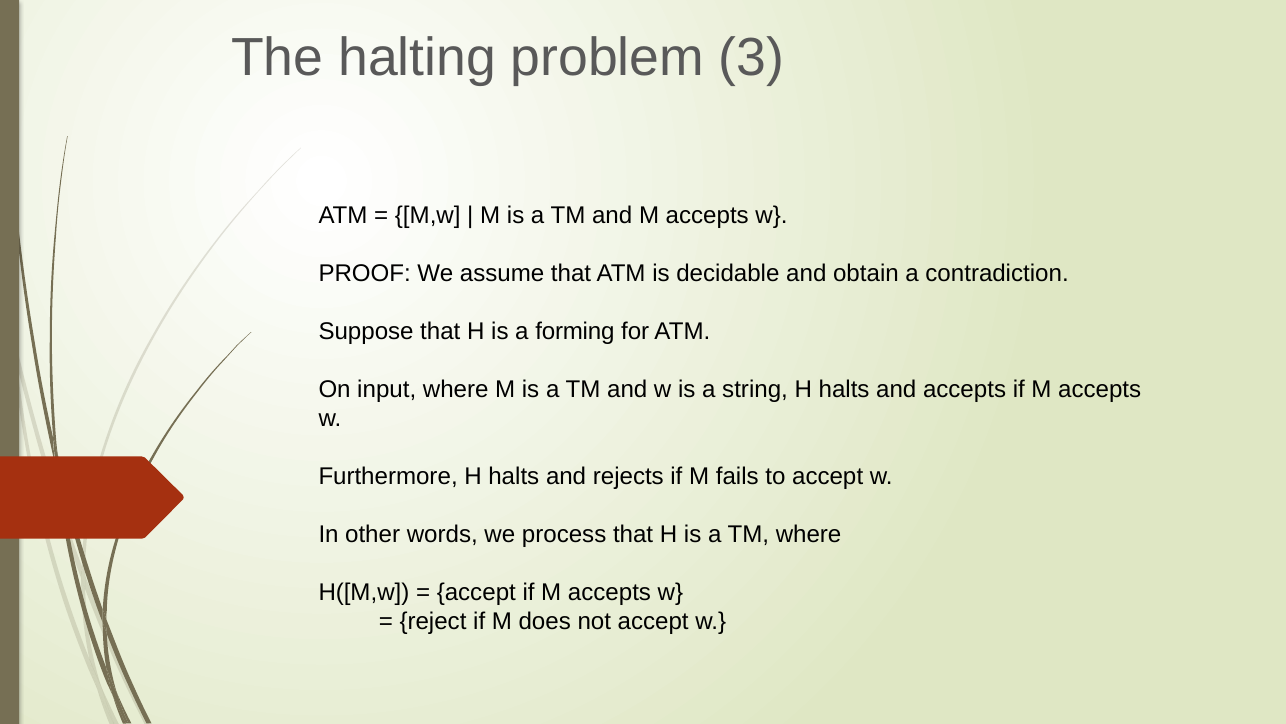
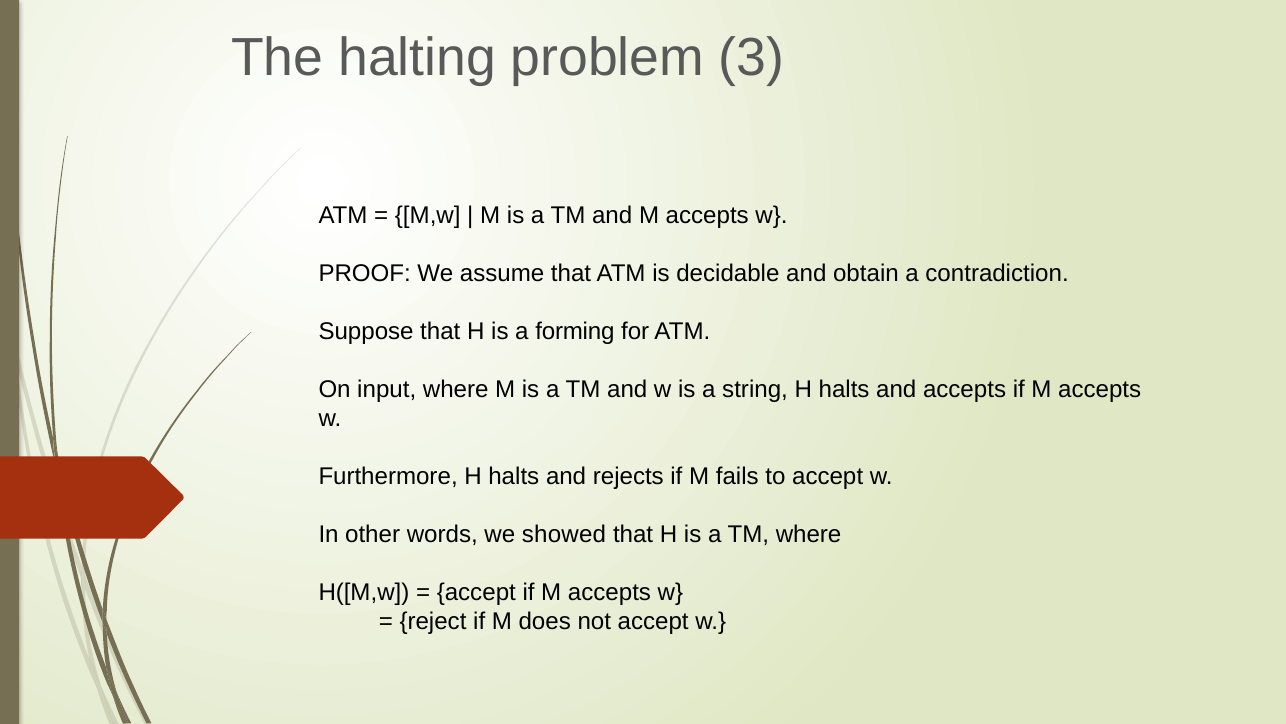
process: process -> showed (564, 534)
